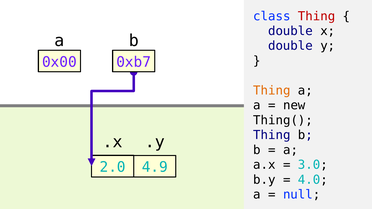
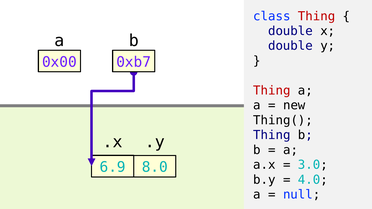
Thing colour: orange -> red (272, 91)
2.0: 2.0 -> 6.9 (113, 167)
4.9: 4.9 -> 8.0 (155, 167)
